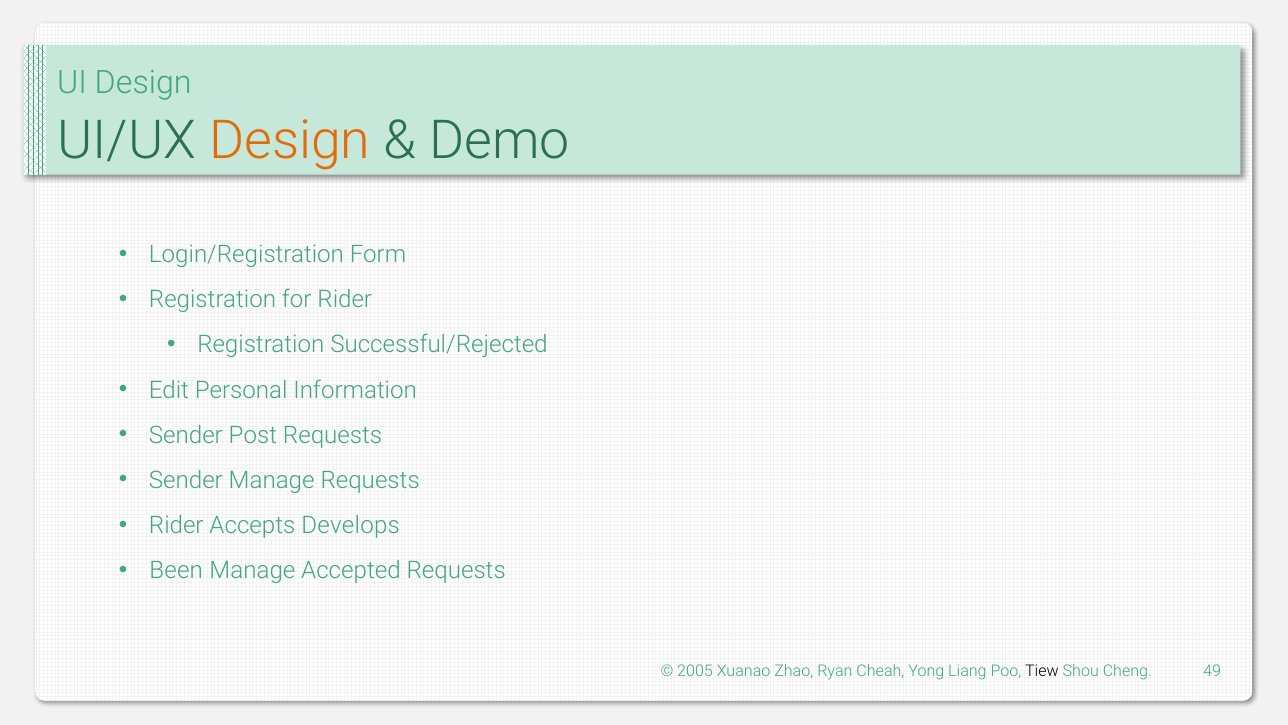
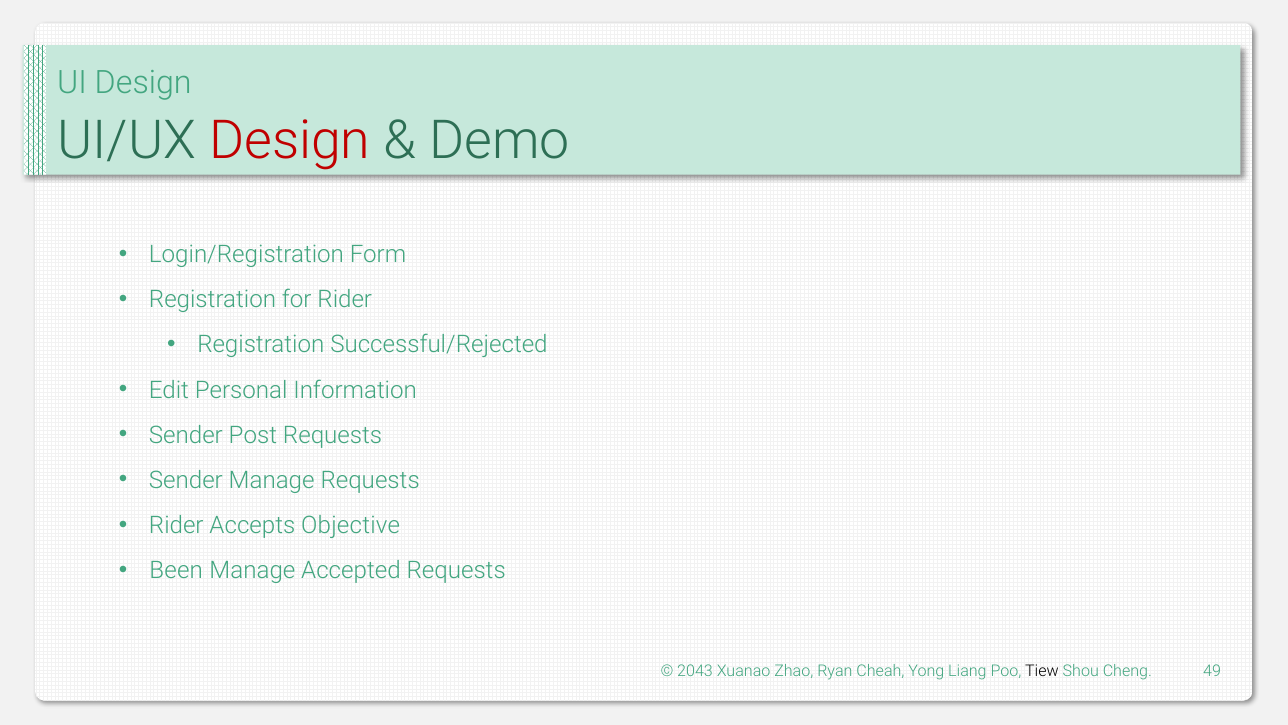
Design colour: orange -> red (290, 140)
Develops: Develops -> Objective (351, 525)
2005: 2005 -> 2043 (695, 671)
